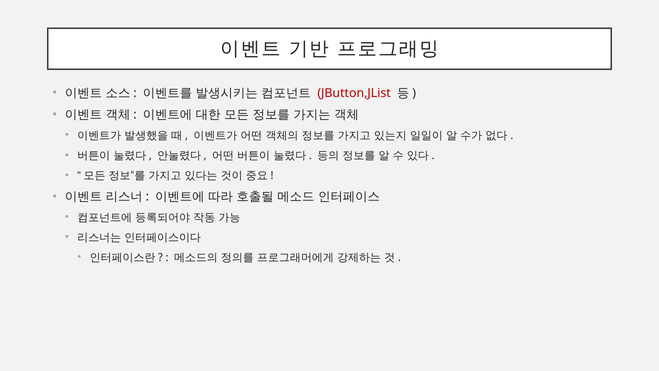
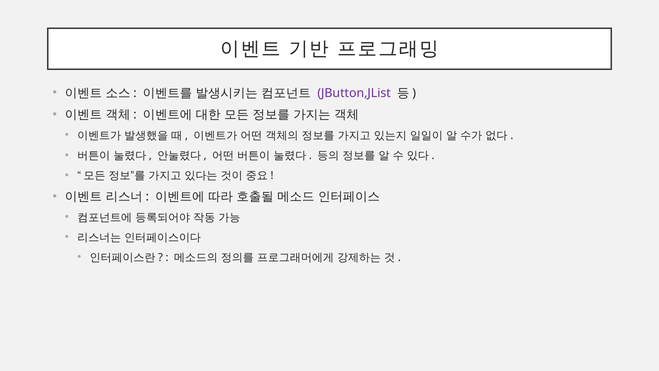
JButton,JList colour: red -> purple (354, 93)
